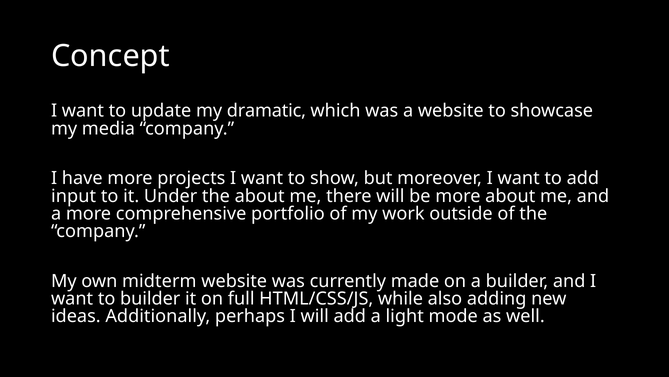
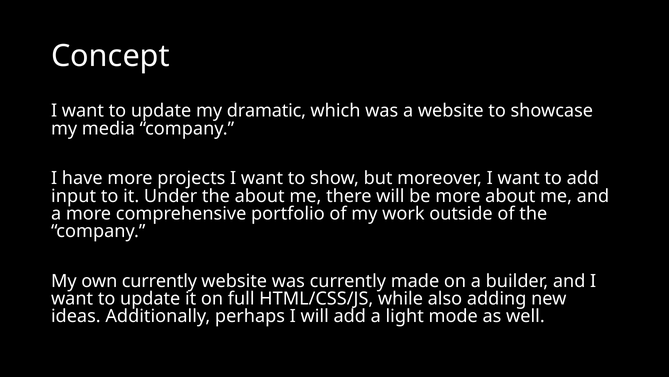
own midterm: midterm -> currently (159, 281)
builder: builder -> update (150, 298)
